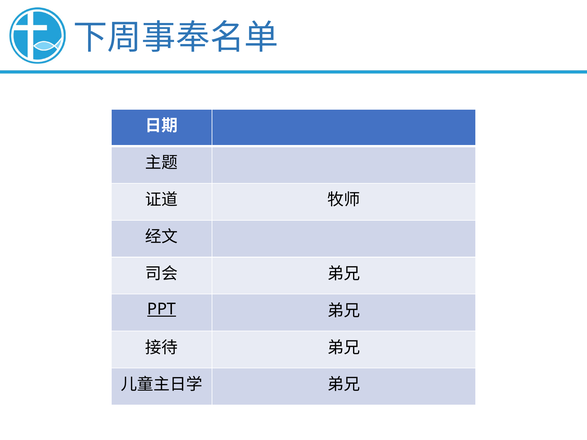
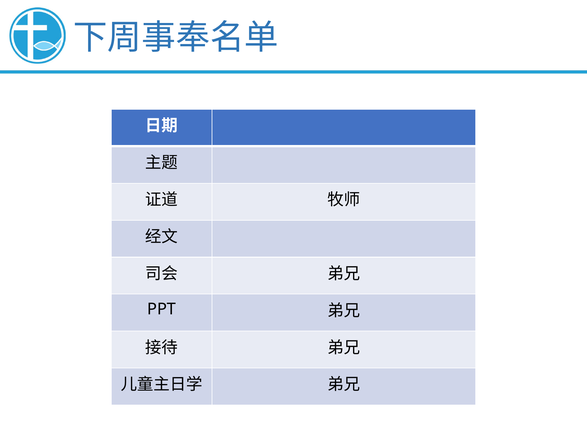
PPT underline: present -> none (162, 309)
